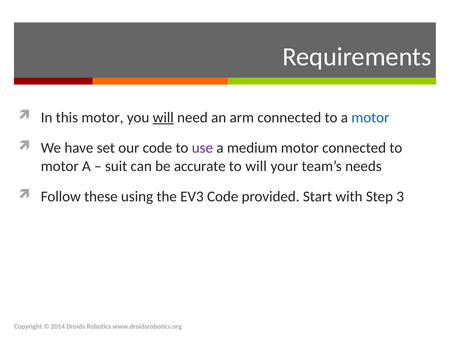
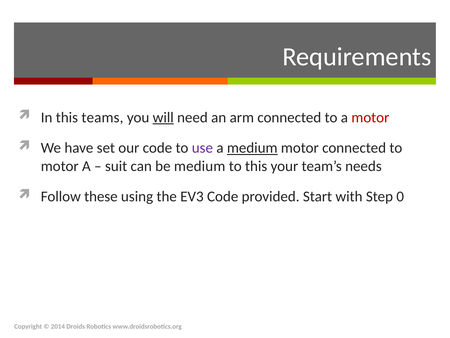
this motor: motor -> teams (102, 117)
motor colour: blue -> red (370, 117)
medium underline: none -> present (252, 148)
be accurate: accurate -> medium (200, 166)
to will: will -> this (256, 166)
3: 3 -> 0 (400, 196)
